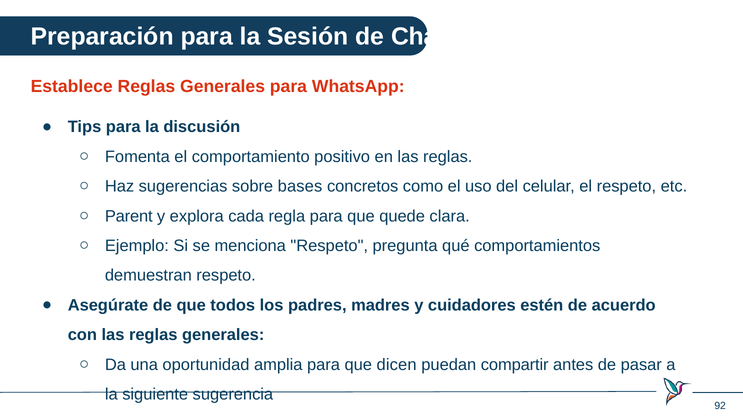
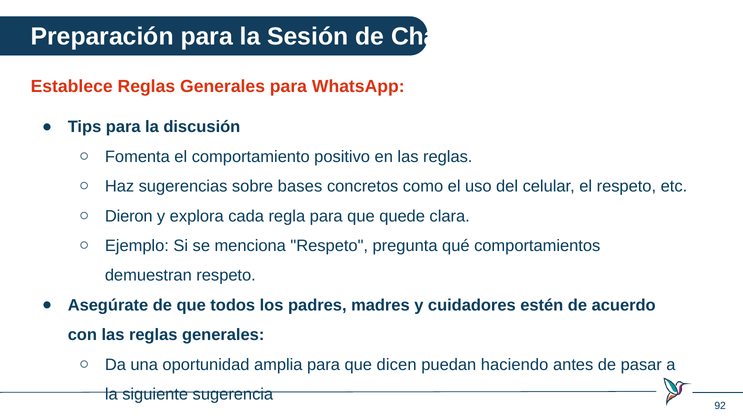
Parent: Parent -> Dieron (129, 216)
compartir: compartir -> haciendo (515, 365)
